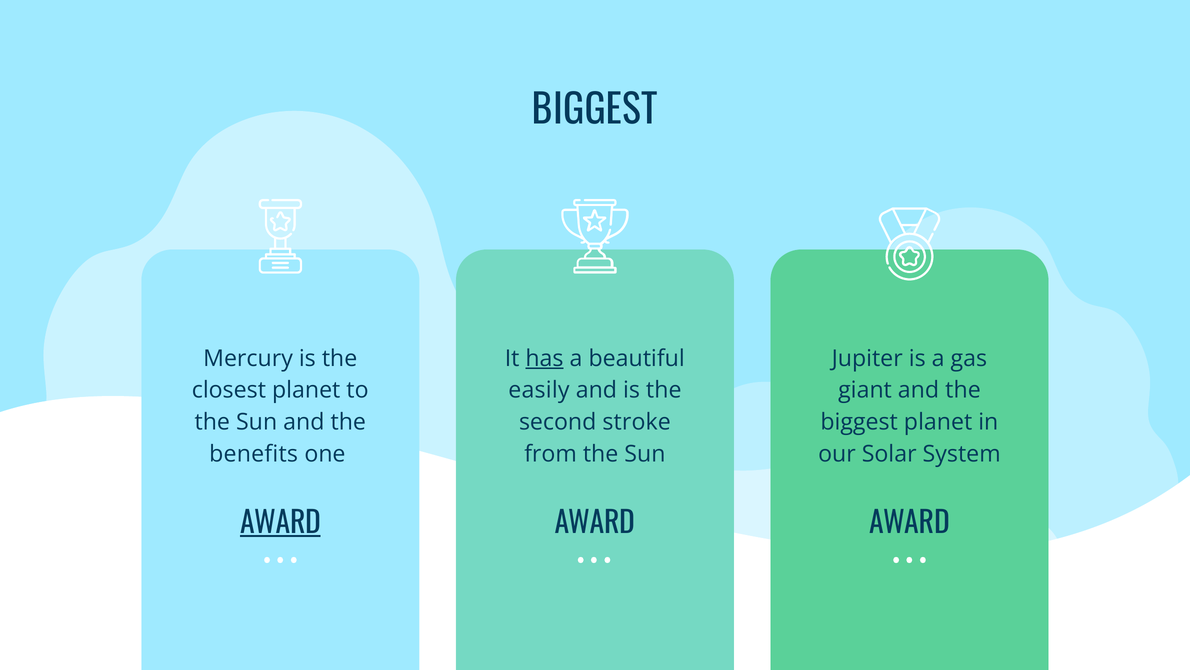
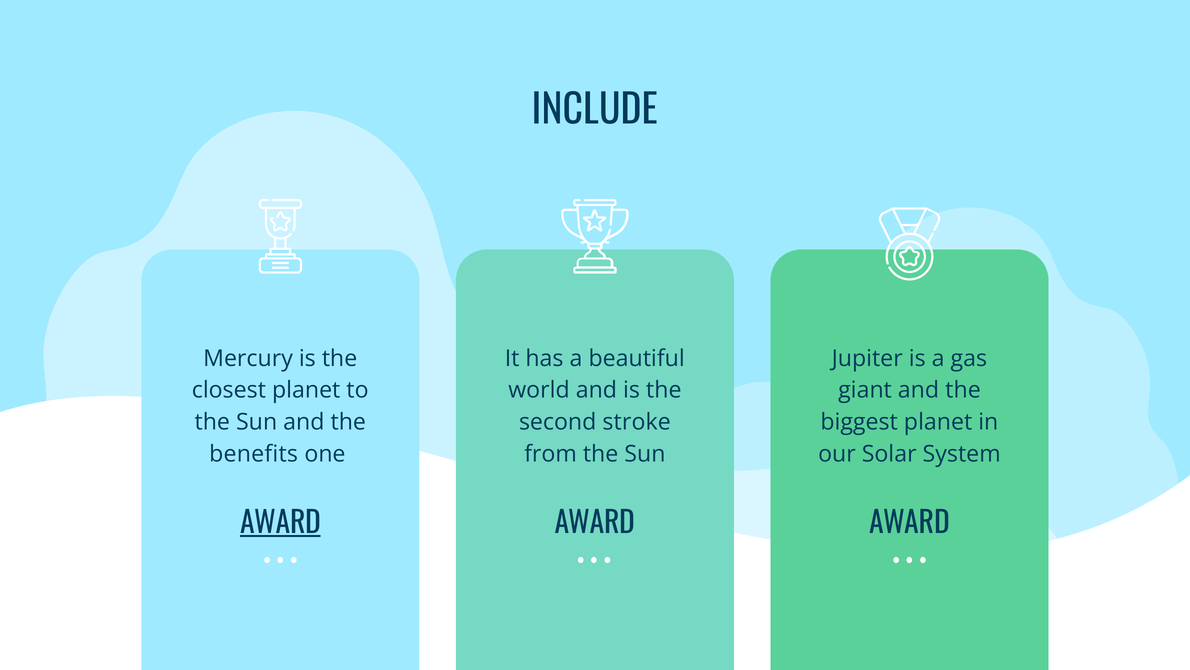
BIGGEST: BIGGEST -> INCLUDE (595, 110)
has underline: present -> none (544, 358)
easily: easily -> world (539, 390)
